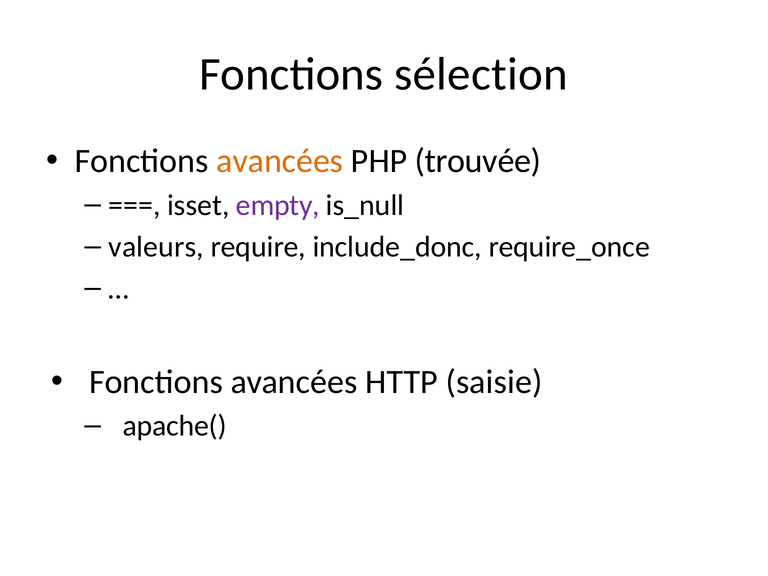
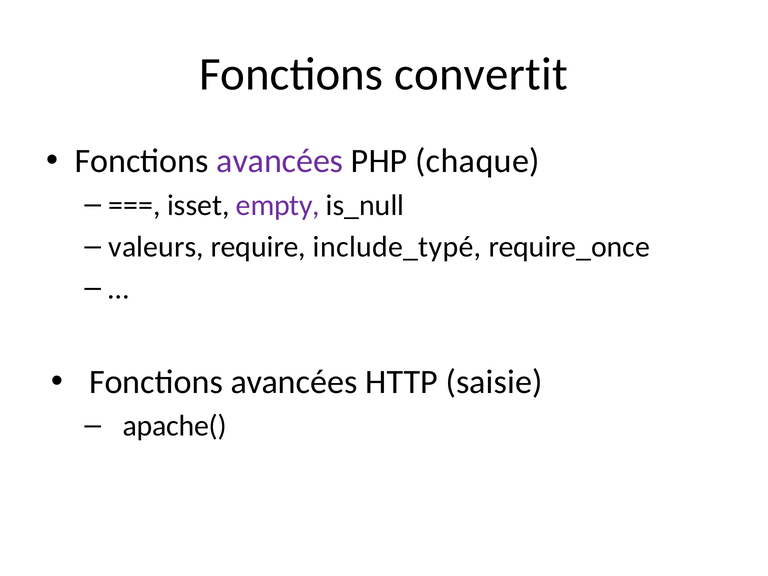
sélection: sélection -> convertit (481, 74)
avancées colour: orange -> purple (280, 161)
trouvée: trouvée -> chaque (478, 161)
include_donc: include_donc -> include_typé (397, 247)
